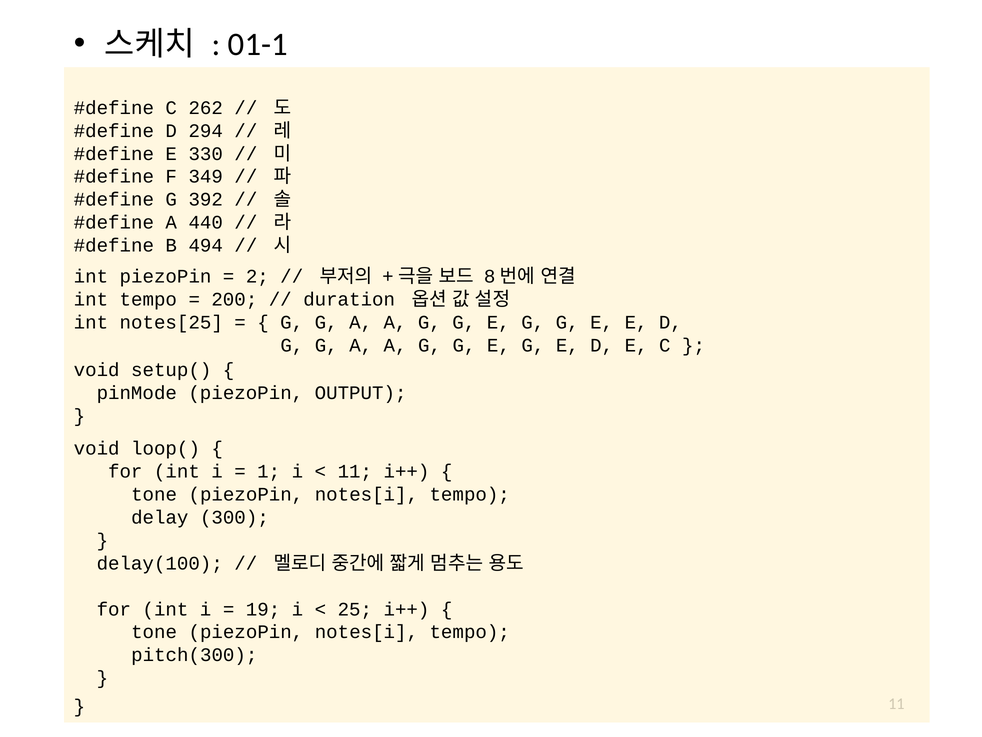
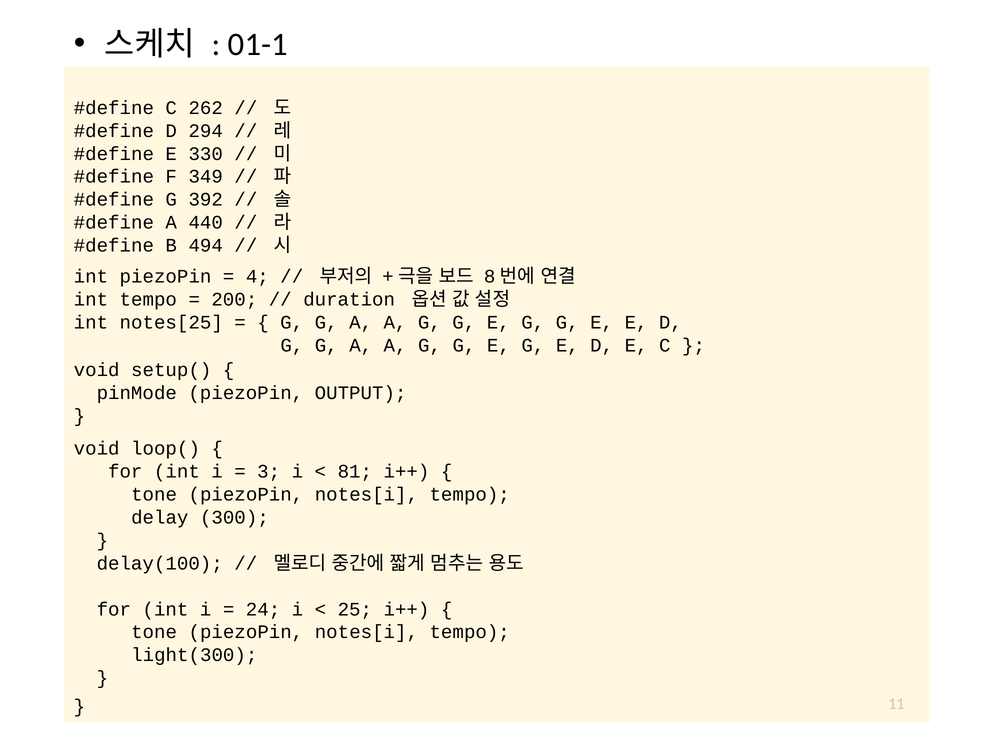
2: 2 -> 4 (257, 276)
1: 1 -> 3 (269, 471)
11: 11 -> 81 (355, 471)
19: 19 -> 24 (263, 609)
pitch(300: pitch(300 -> light(300 (194, 655)
